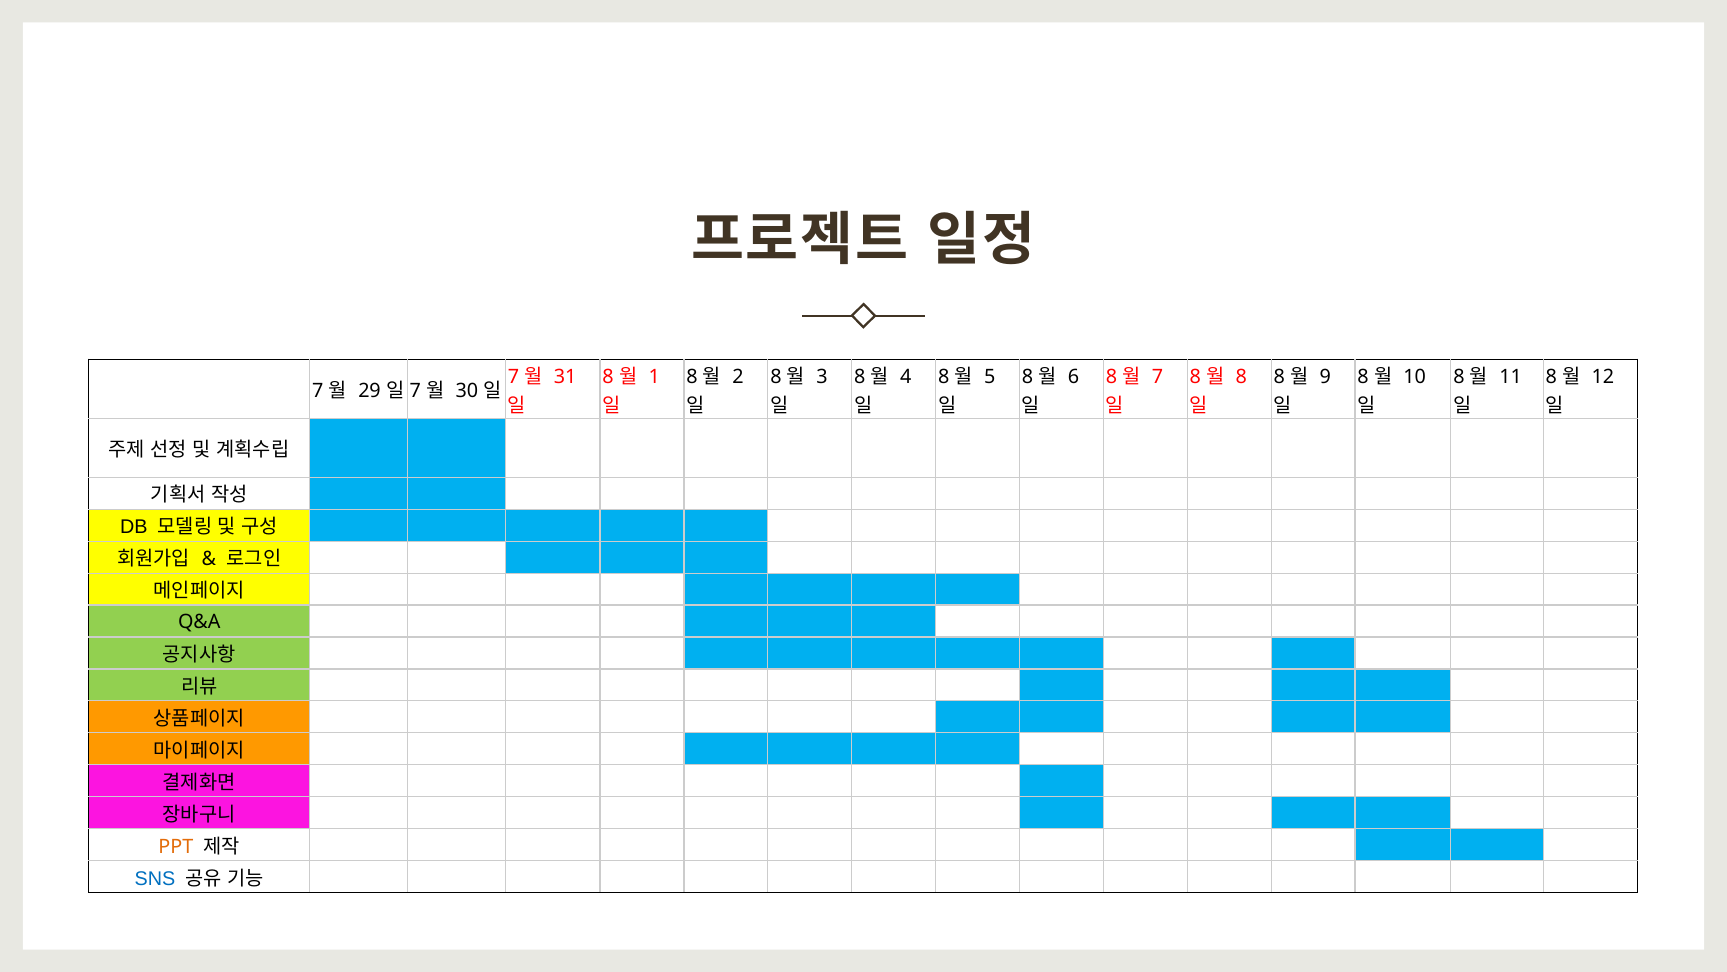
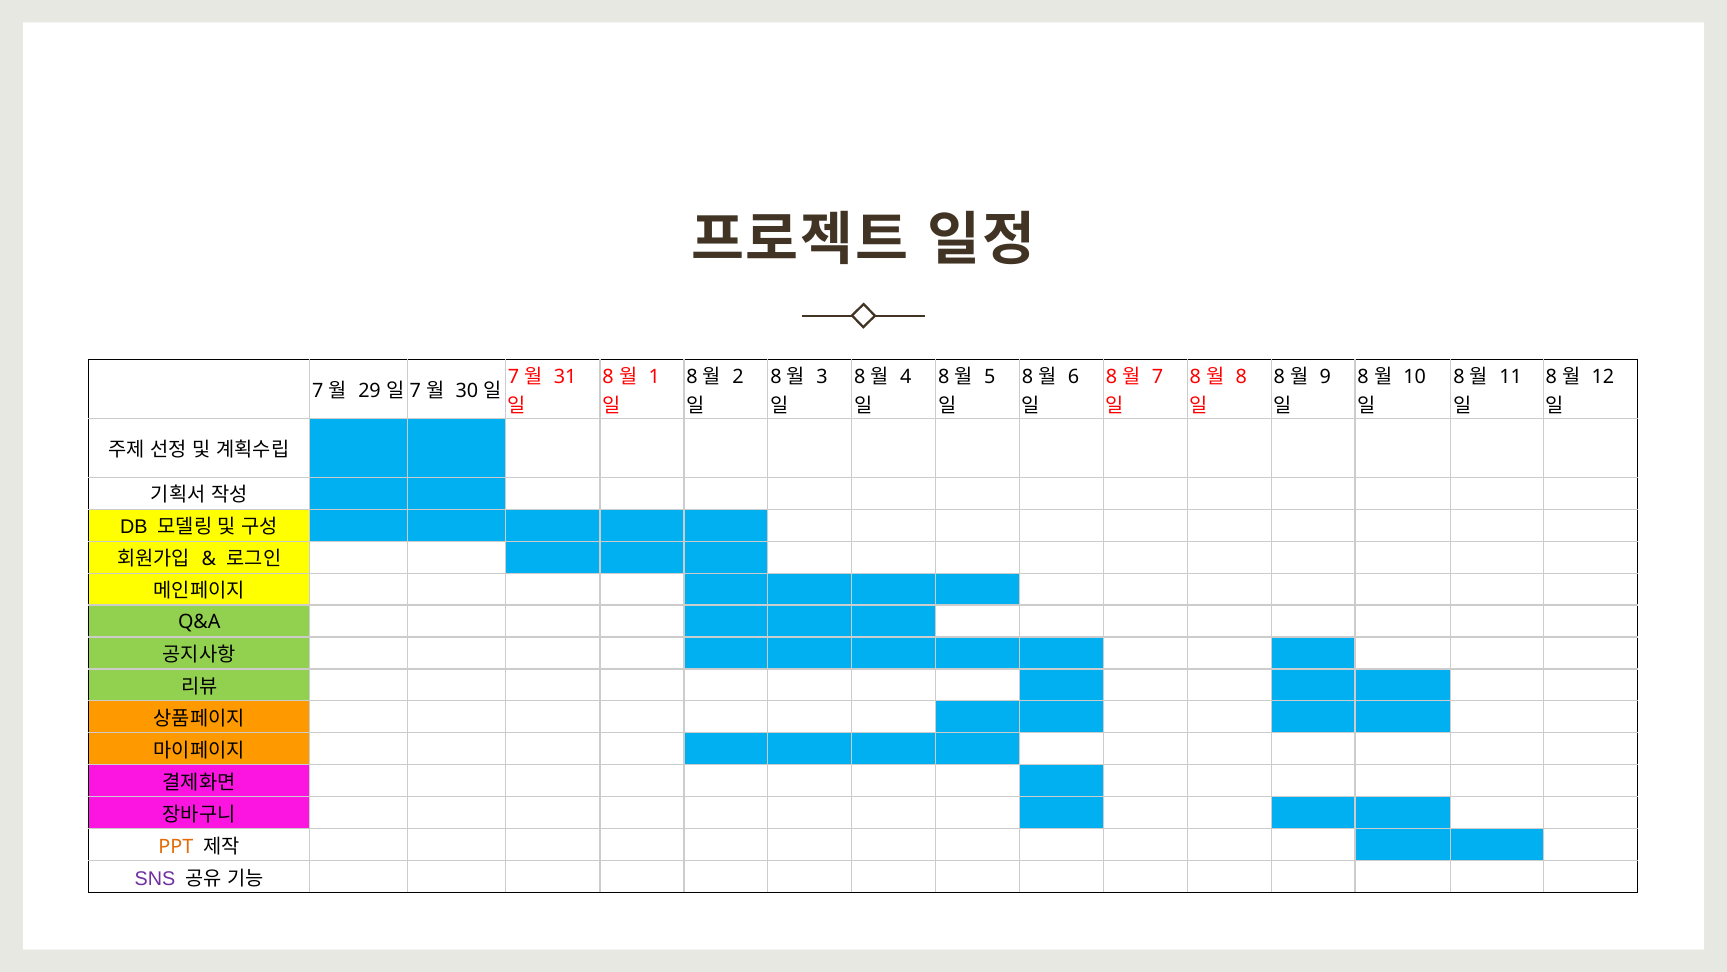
SNS colour: blue -> purple (155, 878)
